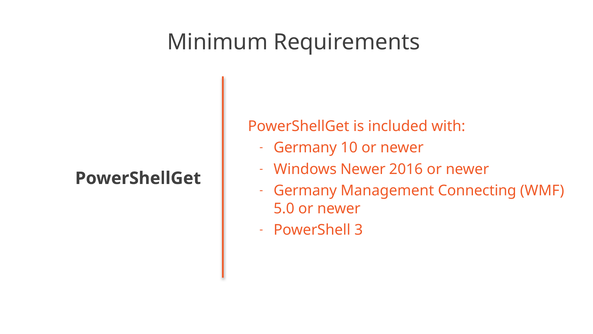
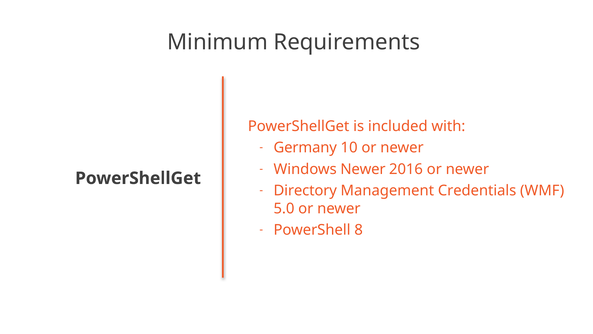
Germany: Germany -> Directory (305, 190)
Connecting: Connecting -> Credentials (477, 190)
3: 3 -> 8 (359, 230)
